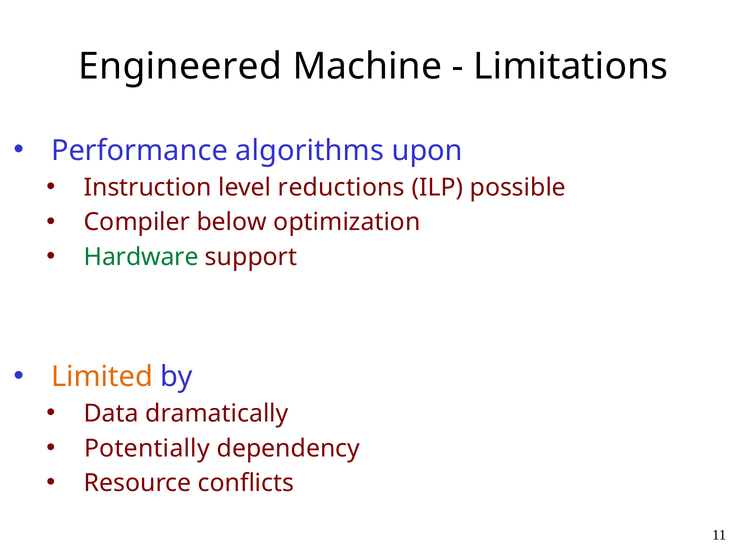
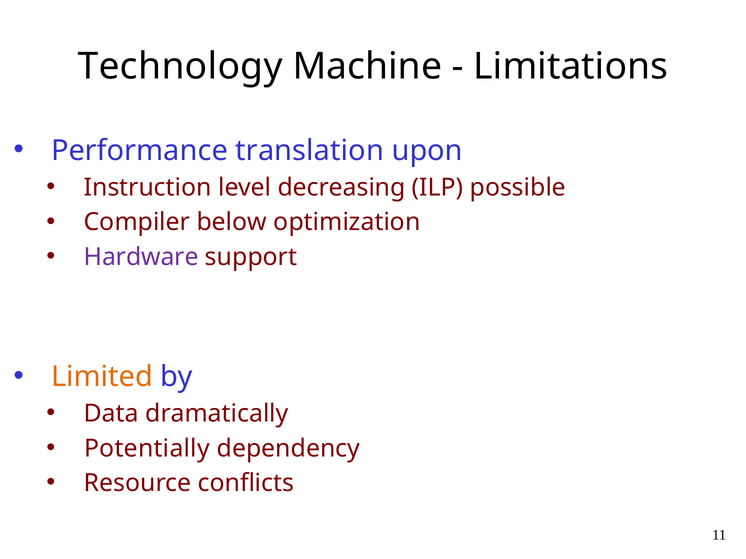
Engineered: Engineered -> Technology (180, 66)
algorithms: algorithms -> translation (310, 151)
reductions: reductions -> decreasing (342, 188)
Hardware colour: green -> purple (141, 257)
